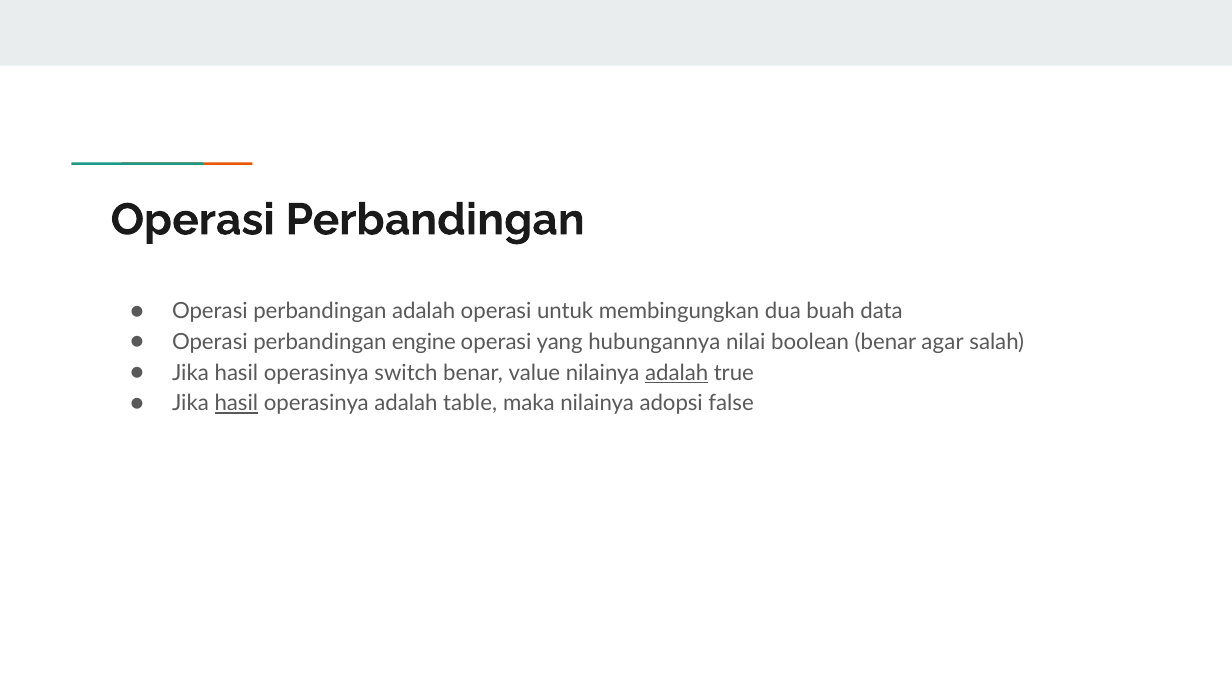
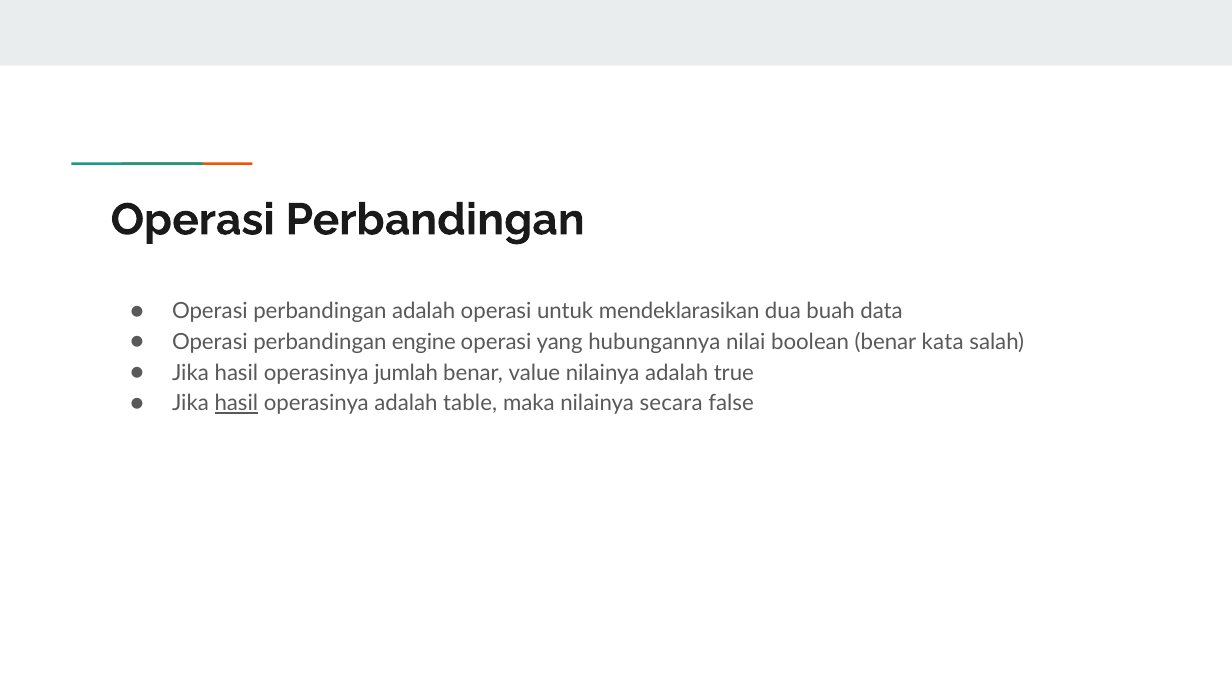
membingungkan: membingungkan -> mendeklarasikan (679, 311)
agar: agar -> kata (943, 342)
switch: switch -> jumlah (406, 373)
adalah underline: present -> none (677, 373)
adopsi: adopsi -> secara (671, 403)
